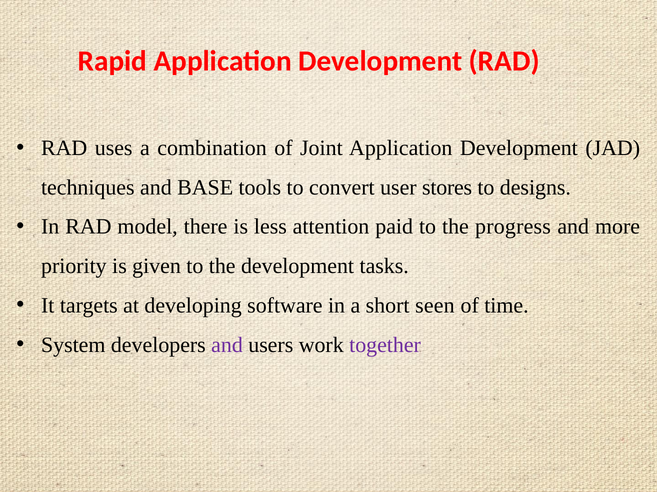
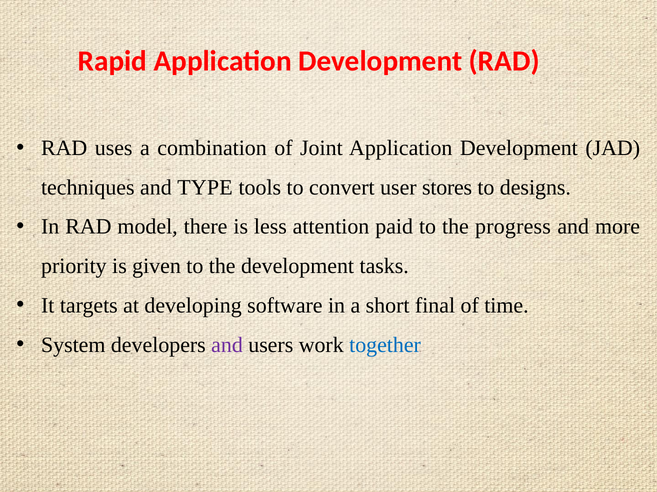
BASE: BASE -> TYPE (205, 188)
seen: seen -> final (435, 306)
together colour: purple -> blue (385, 345)
